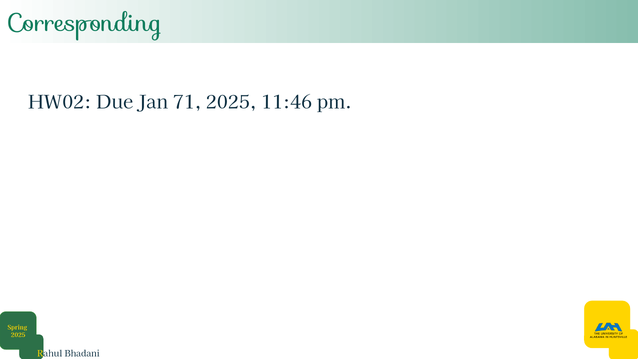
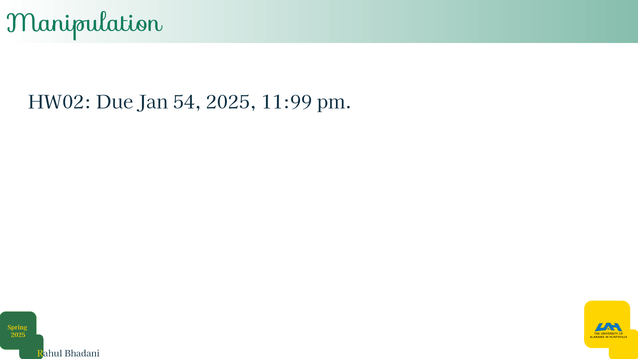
Corresponding: Corresponding -> Manipulation (84, 23)
71: 71 -> 54 (187, 103)
11:46: 11:46 -> 11:99 (287, 103)
